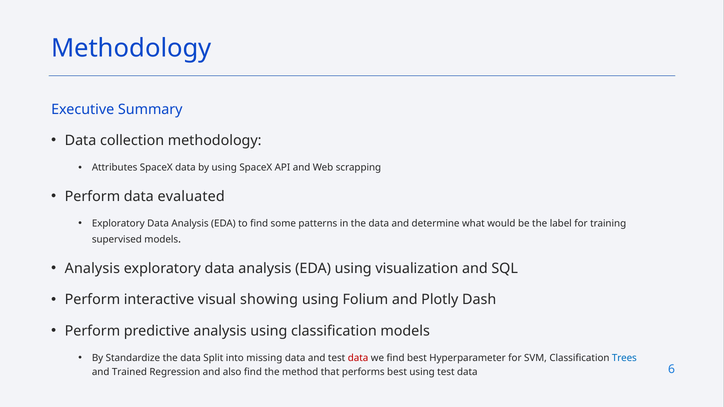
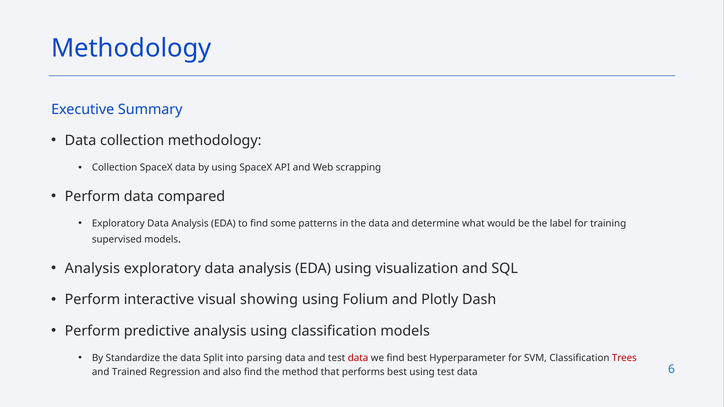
Attributes: Attributes -> Collection (115, 168)
evaluated: evaluated -> compared (191, 197)
missing: missing -> parsing (264, 358)
Trees colour: blue -> red (624, 358)
